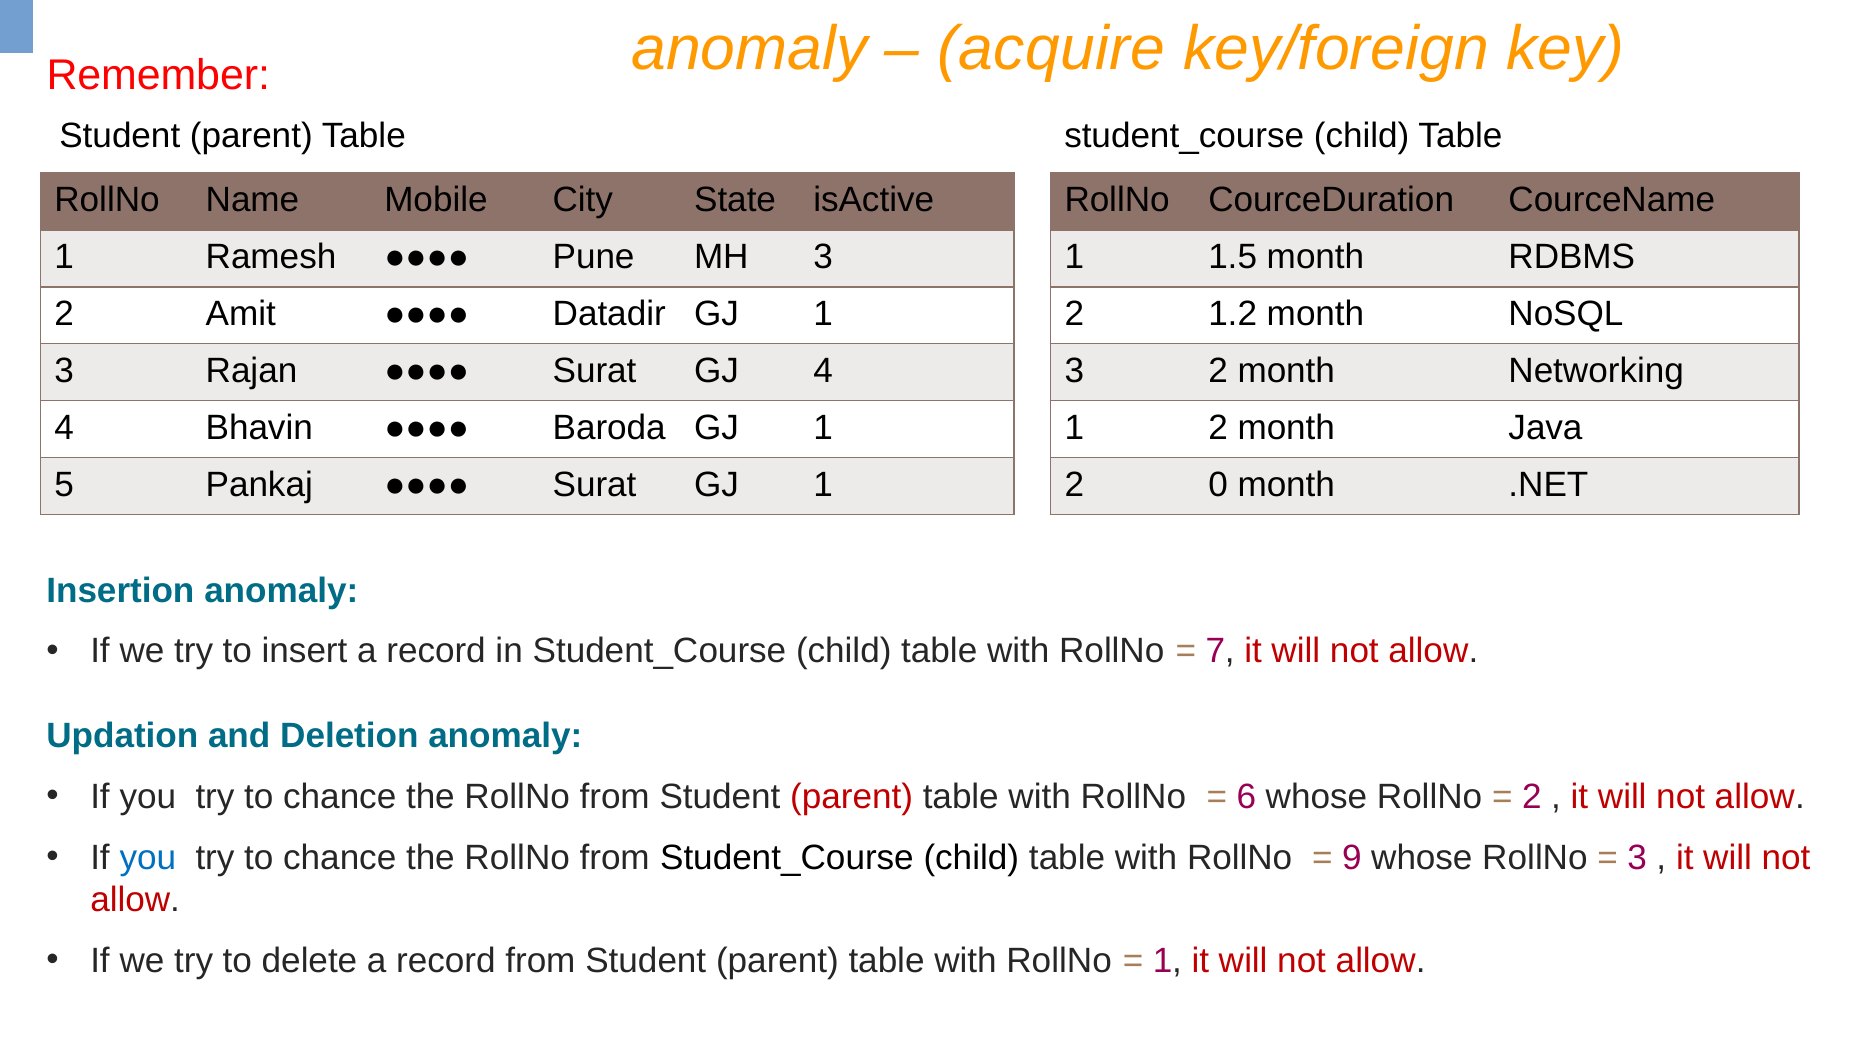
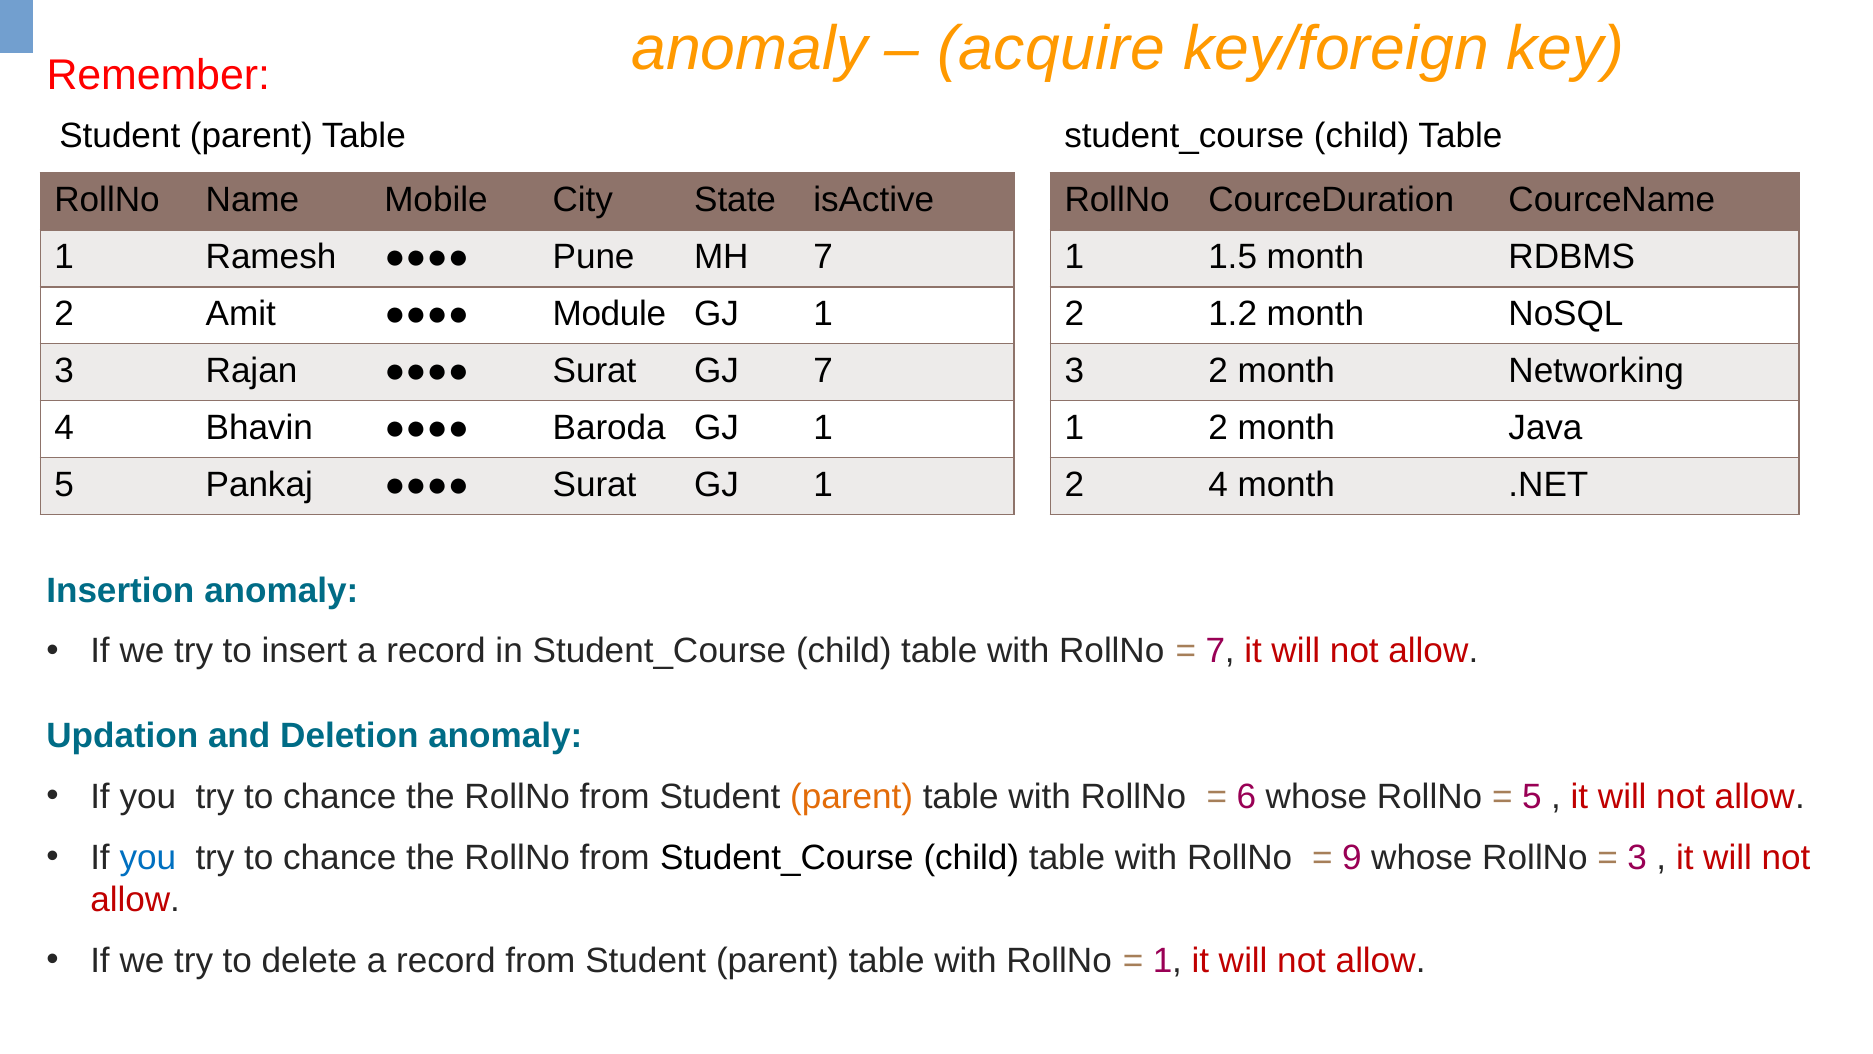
MH 3: 3 -> 7 (823, 257)
Datadir: Datadir -> Module (609, 314)
GJ 4: 4 -> 7 (823, 371)
2 0: 0 -> 4 (1218, 485)
parent colour: red -> orange (852, 796)
2: 2 -> 5 (1532, 796)
